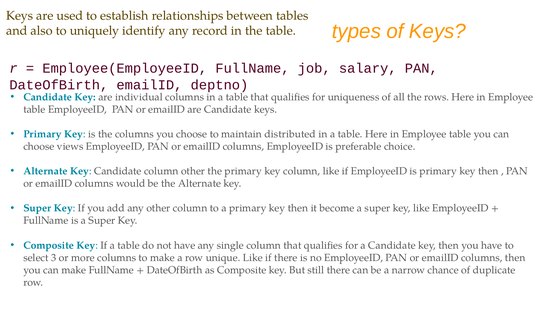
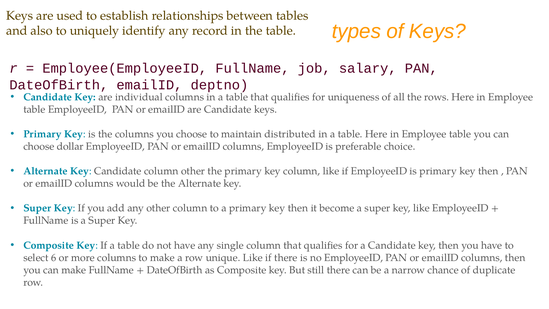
views: views -> dollar (70, 146)
3: 3 -> 6 (54, 257)
